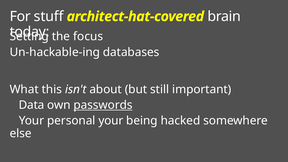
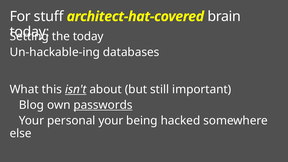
the focus: focus -> today (88, 36)
isn't underline: none -> present (76, 89)
Data: Data -> Blog (31, 105)
